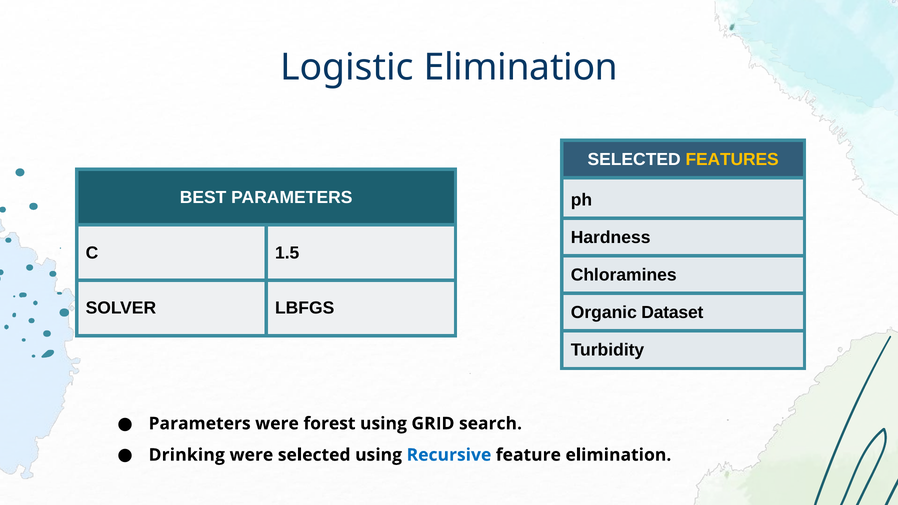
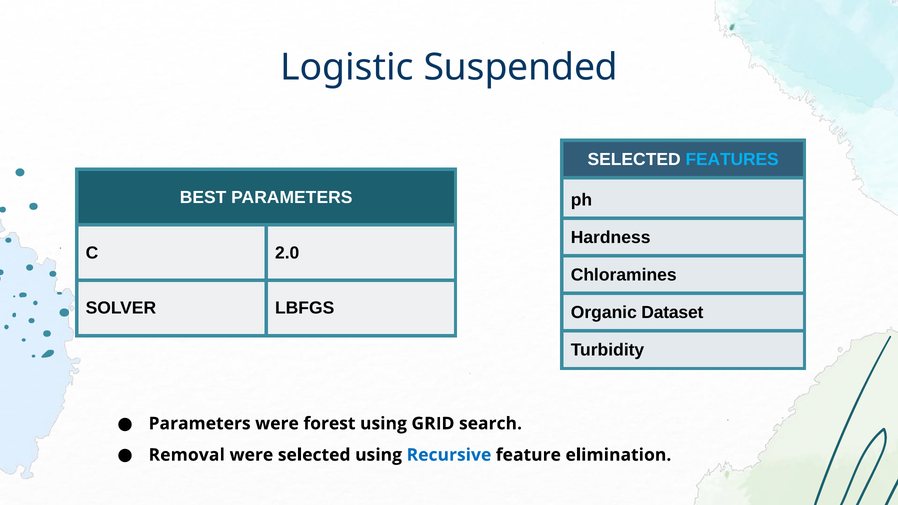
Logistic Elimination: Elimination -> Suspended (521, 68)
FEATURES colour: yellow -> light blue (732, 159)
1.5: 1.5 -> 2.0 (287, 253)
Drinking: Drinking -> Removal (187, 455)
